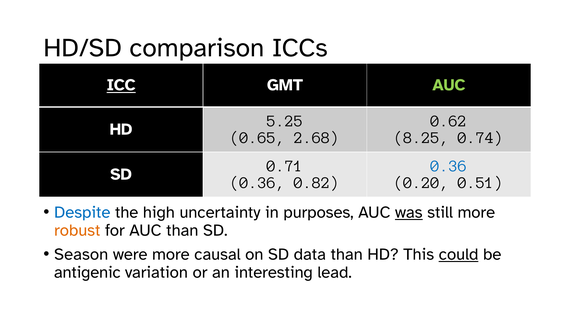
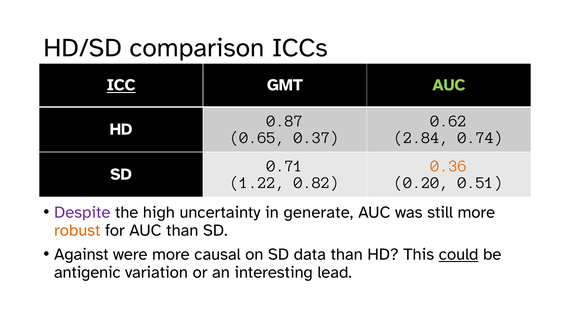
5.25: 5.25 -> 0.87 (285, 121)
2.68: 2.68 -> 0.37 (317, 137)
8.25: 8.25 -> 2.84 (422, 137)
0.36 colour: blue -> orange (449, 166)
0.36: 0.36 -> 1.22 (258, 182)
Despite colour: blue -> purple (82, 212)
purposes: purposes -> generate (318, 212)
was underline: present -> none (409, 212)
Season: Season -> Against (81, 254)
